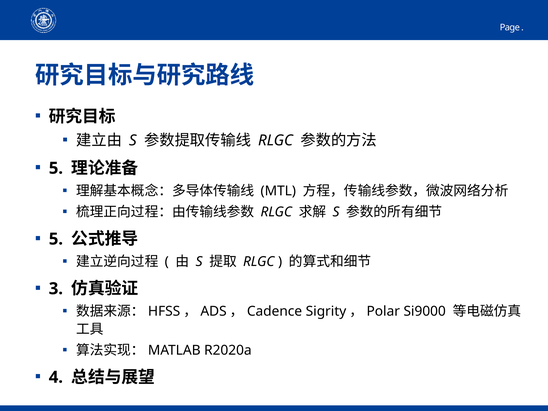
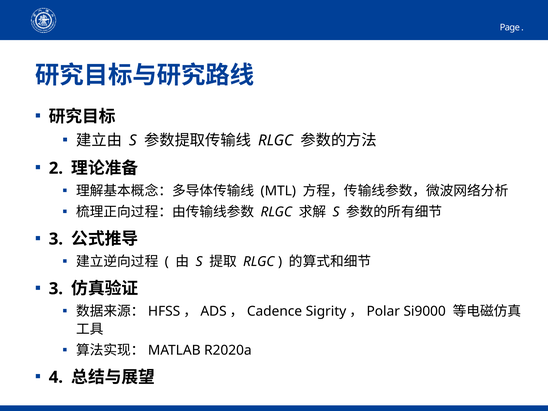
5: 5 -> 2 (56, 168)
5: 5 -> 3 (56, 239)
